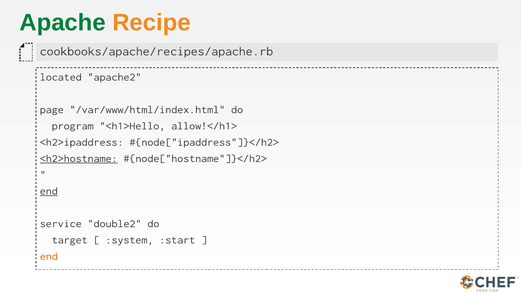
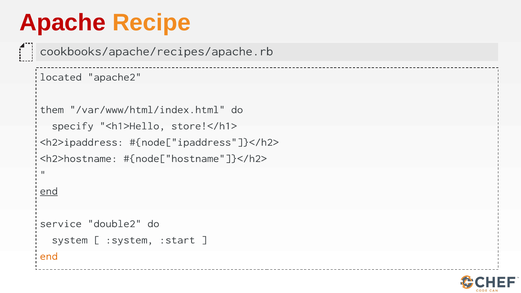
Apache colour: green -> red (63, 23)
page: page -> them (52, 110)
program: program -> specify (73, 126)
allow!</h1>: allow!</h1> -> store!</h1> (204, 126)
<h2>hostname underline: present -> none (79, 158)
target: target -> system (70, 240)
